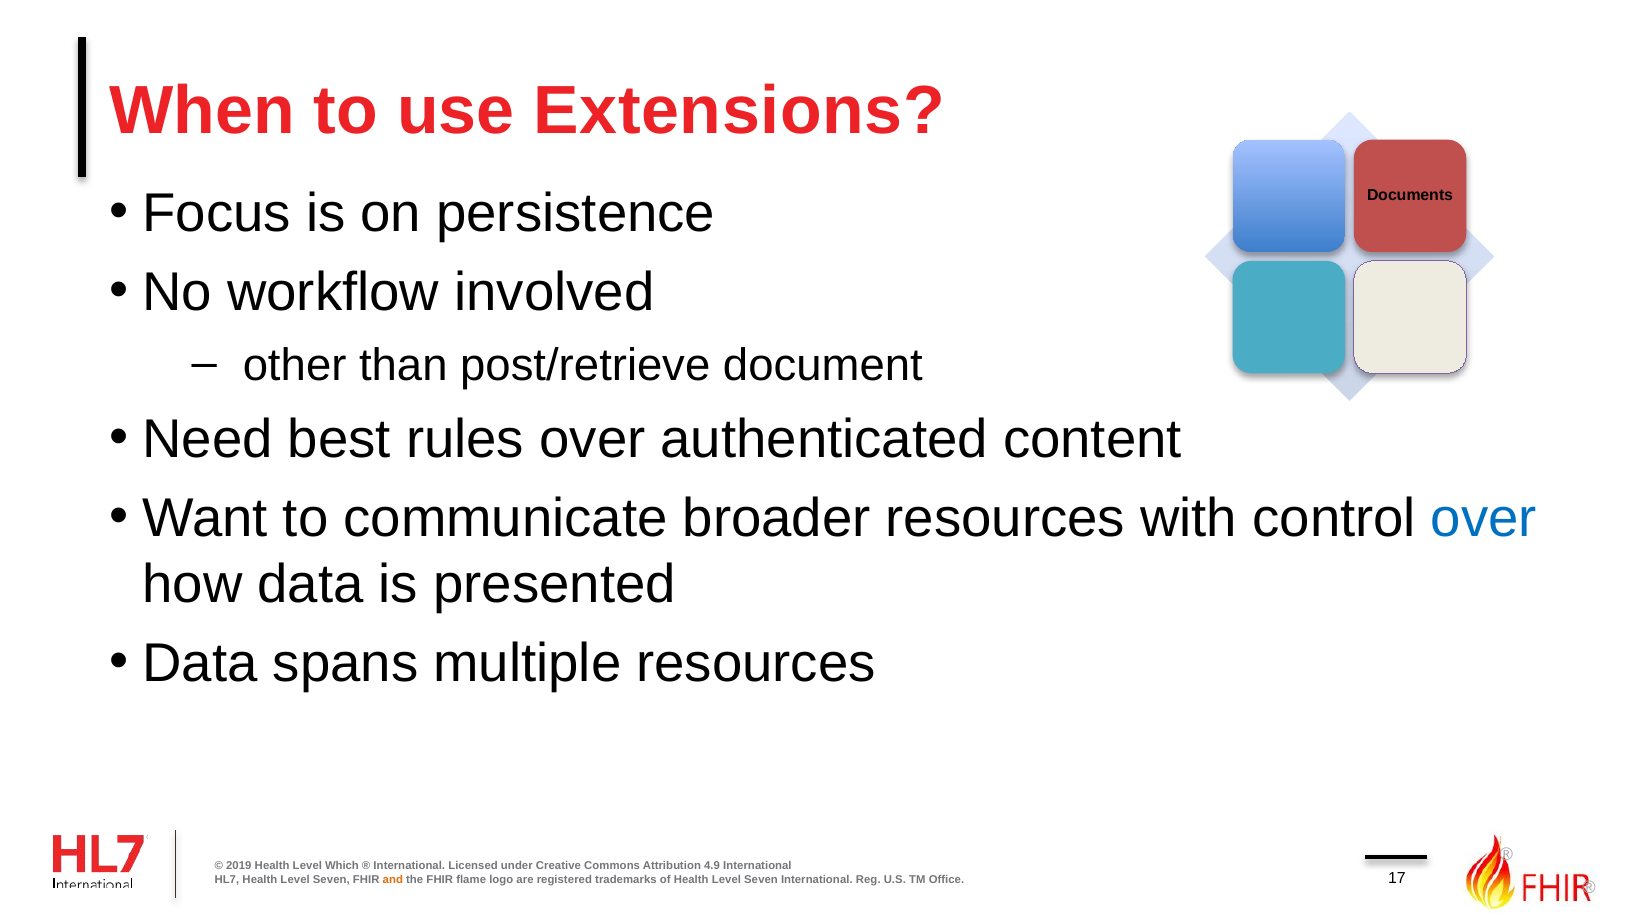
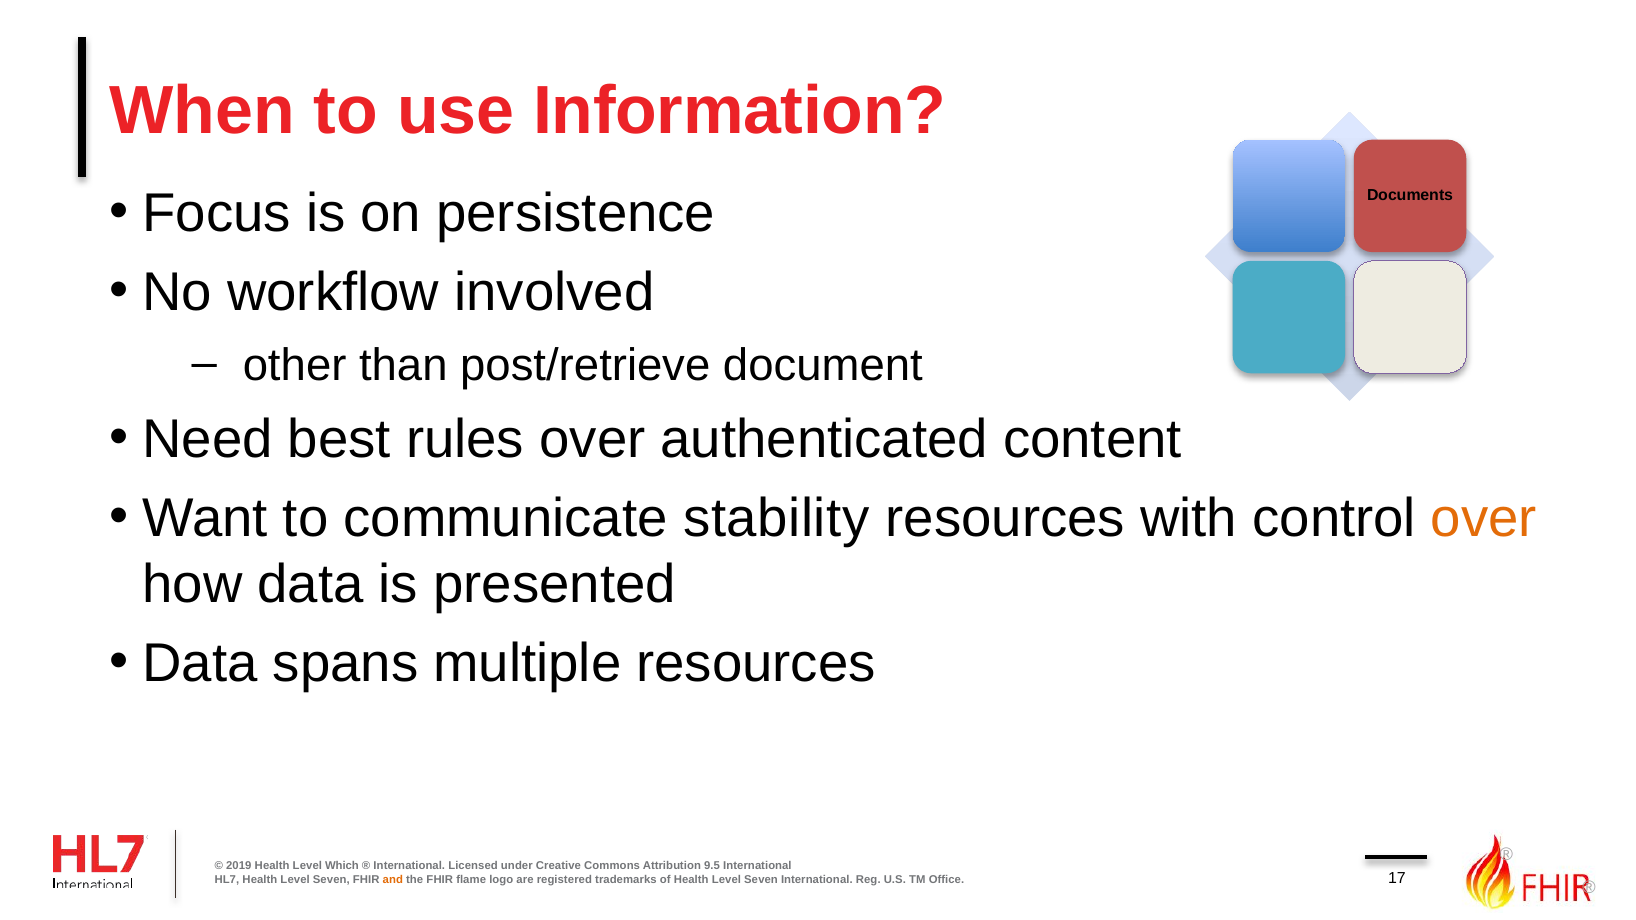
Extensions: Extensions -> Information (740, 112)
broader: broader -> stability (776, 519)
over colour: blue -> orange (1484, 519)
4.9: 4.9 -> 9.5 (712, 866)
